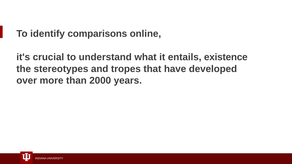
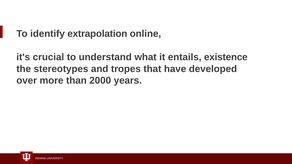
comparisons: comparisons -> extrapolation (97, 34)
